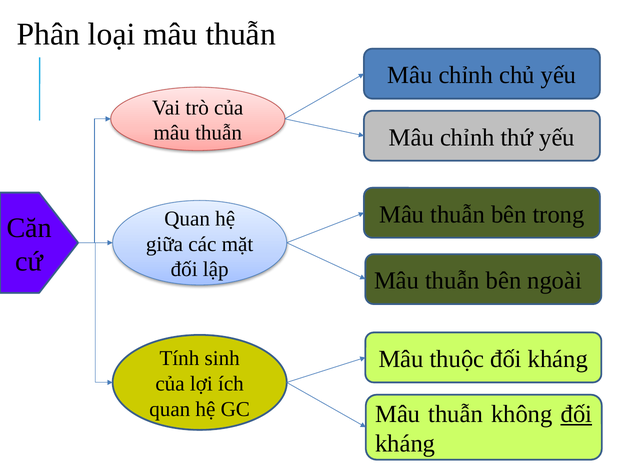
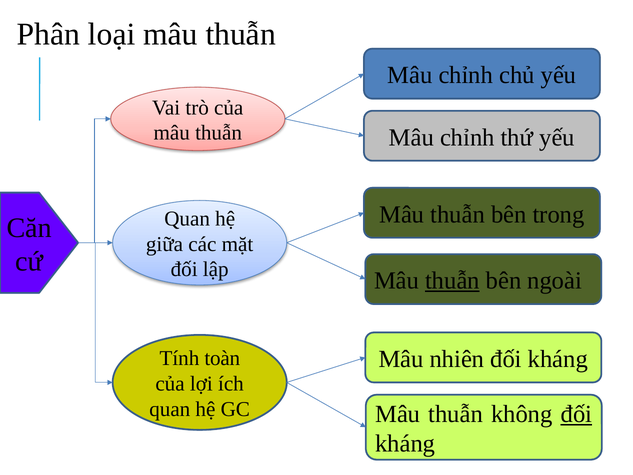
thuẫn underline: none -> present (452, 281)
thuộc: thuộc -> nhiên (457, 359)
sinh: sinh -> toàn (222, 358)
